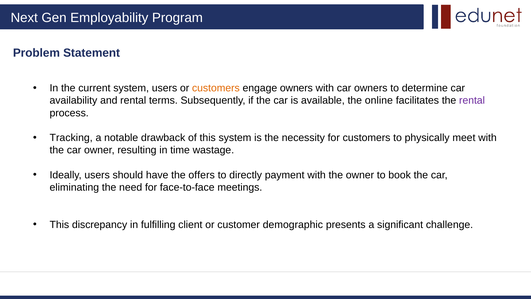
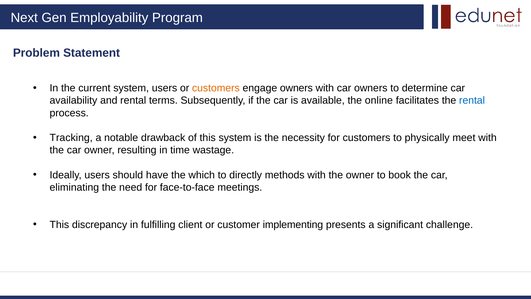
rental colour: purple -> blue (472, 100)
offers: offers -> which (202, 175)
payment: payment -> methods (285, 175)
demographic: demographic -> implementing (293, 224)
